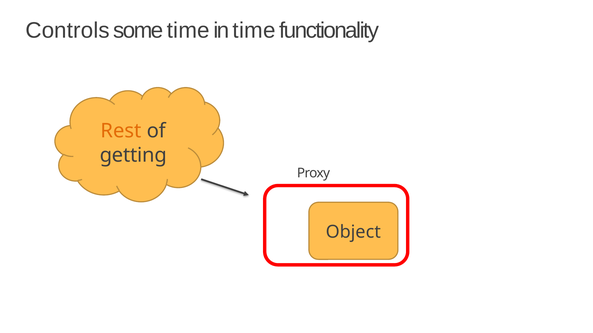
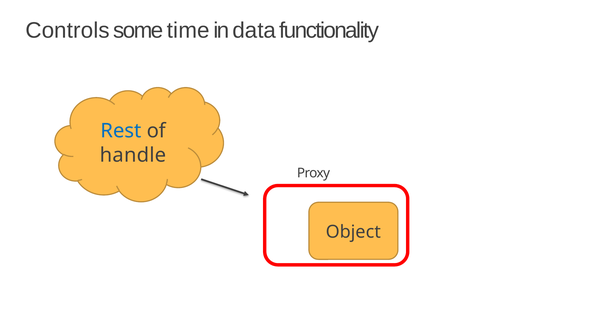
in time: time -> data (254, 31)
Rest colour: orange -> blue (121, 131)
getting: getting -> handle (133, 155)
